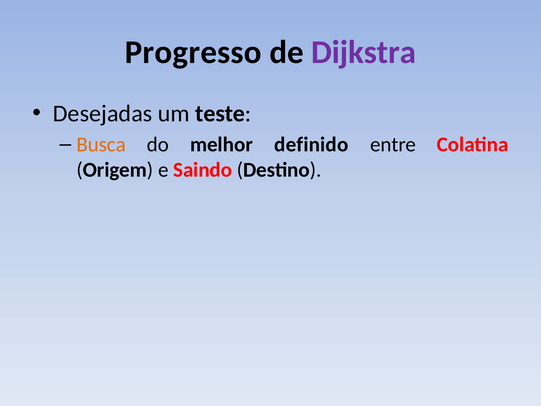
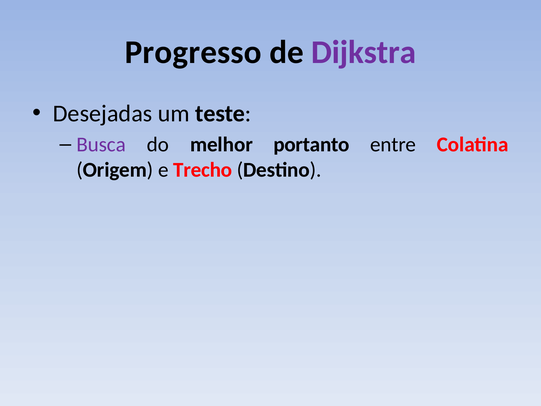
Busca colour: orange -> purple (101, 145)
definido: definido -> portanto (312, 145)
Saindo: Saindo -> Trecho (203, 170)
